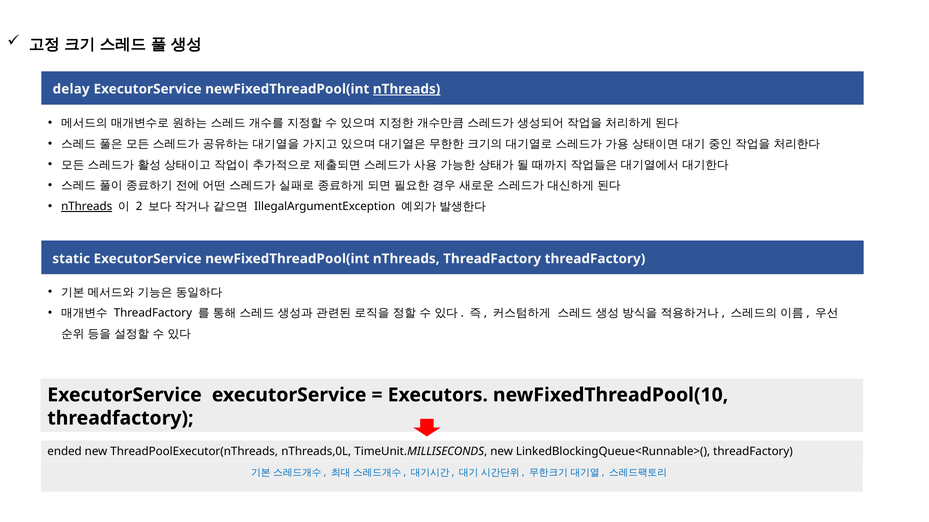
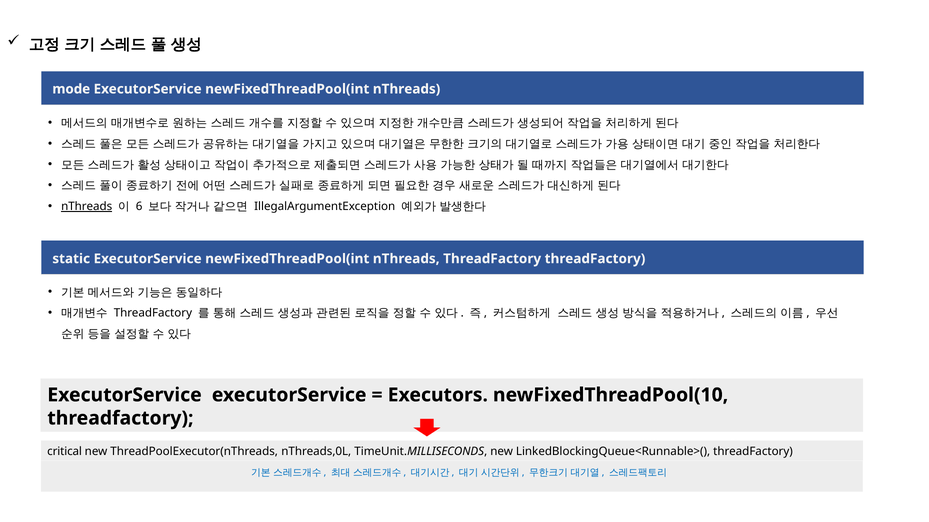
delay: delay -> mode (71, 89)
nThreads underline: present -> none (407, 89)
2: 2 -> 6 (139, 207)
ended: ended -> critical (65, 452)
